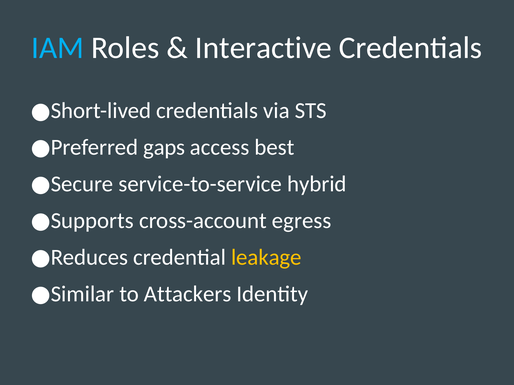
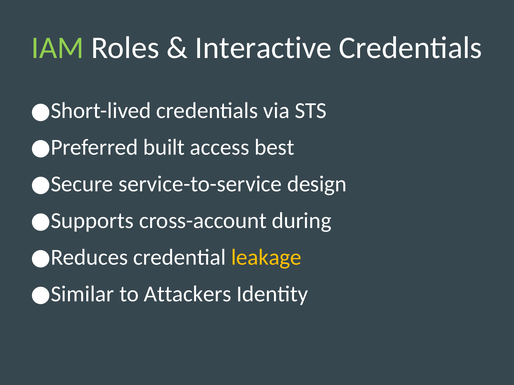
IAM colour: light blue -> light green (58, 48)
gaps: gaps -> built (164, 148)
hybrid: hybrid -> design (317, 184)
egress: egress -> during (302, 221)
